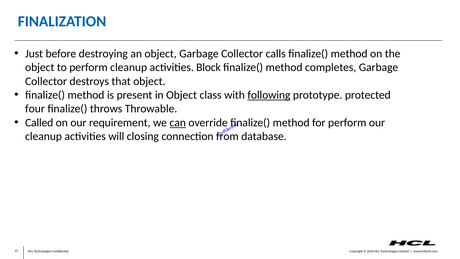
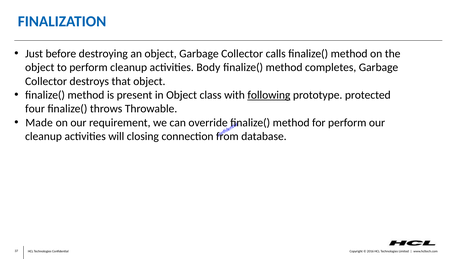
Block: Block -> Body (208, 67)
Called: Called -> Made (39, 123)
can underline: present -> none (178, 123)
